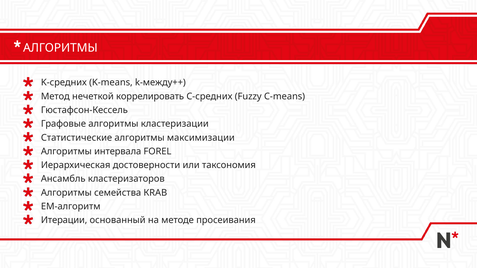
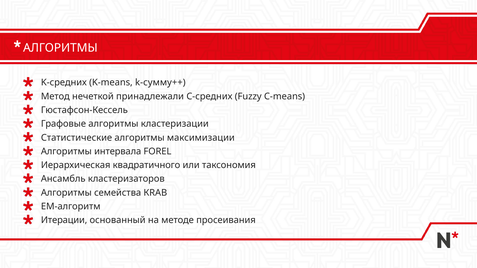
k-между++: k-между++ -> k-сумму++ (160, 83)
коррелировать: коррелировать -> принадлежали (150, 96)
достоверности: достоверности -> квадратичного (147, 165)
